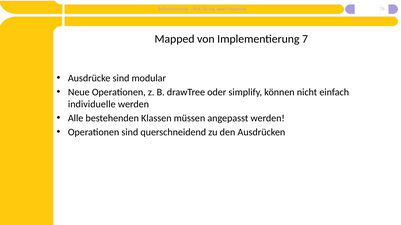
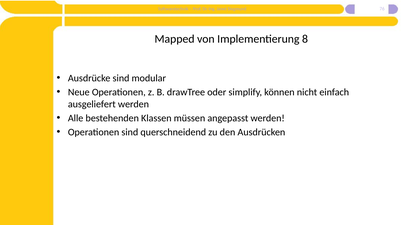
7: 7 -> 8 (305, 39)
individuelle: individuelle -> ausgeliefert (92, 104)
